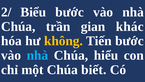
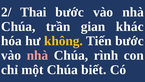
Biểu: Biểu -> Thai (33, 12)
nhà colour: light blue -> pink (37, 55)
hiểu: hiểu -> rình (106, 55)
